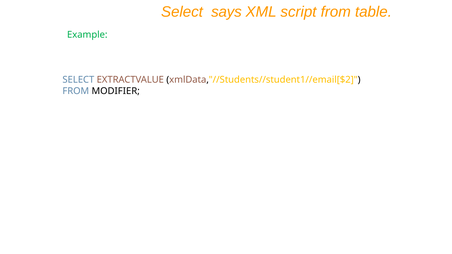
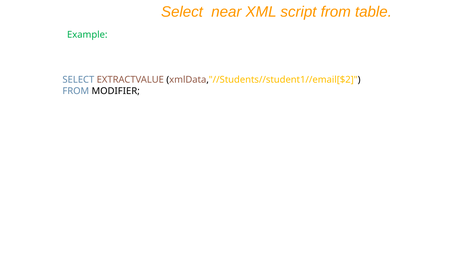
says: says -> near (226, 12)
